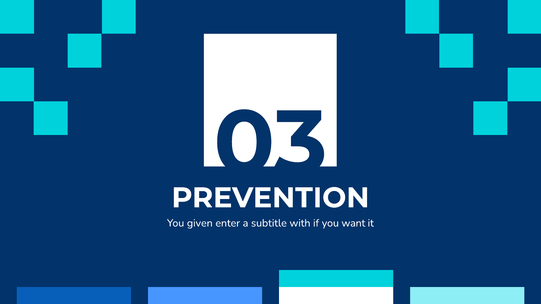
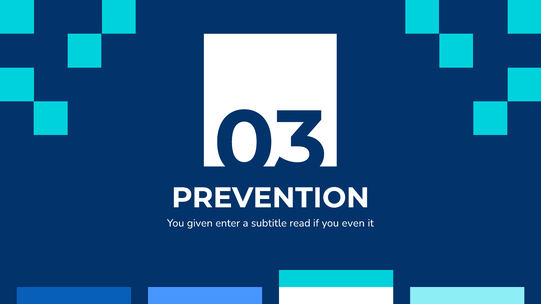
with: with -> read (300, 223)
want: want -> even (353, 223)
